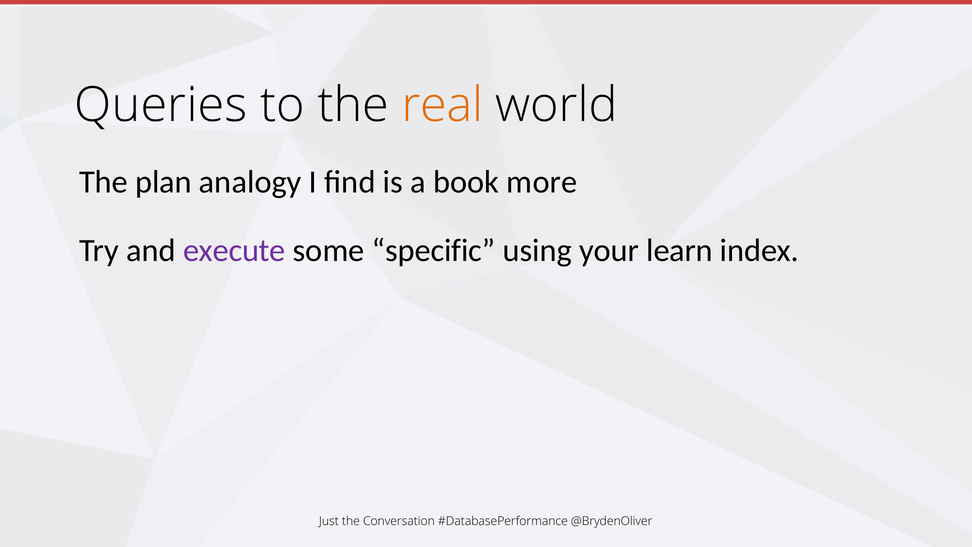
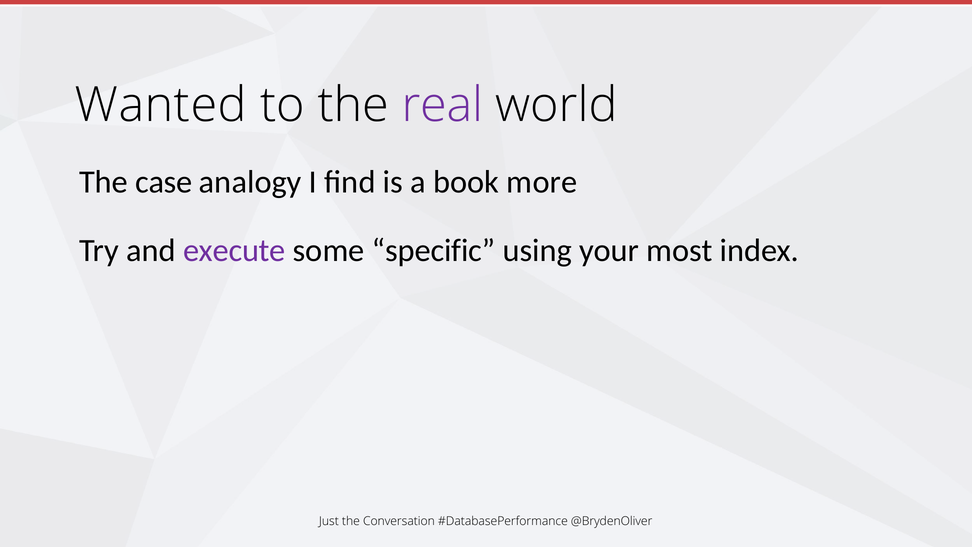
Queries: Queries -> Wanted (161, 105)
real colour: orange -> purple (442, 105)
plan: plan -> case (164, 182)
learn: learn -> most (679, 250)
